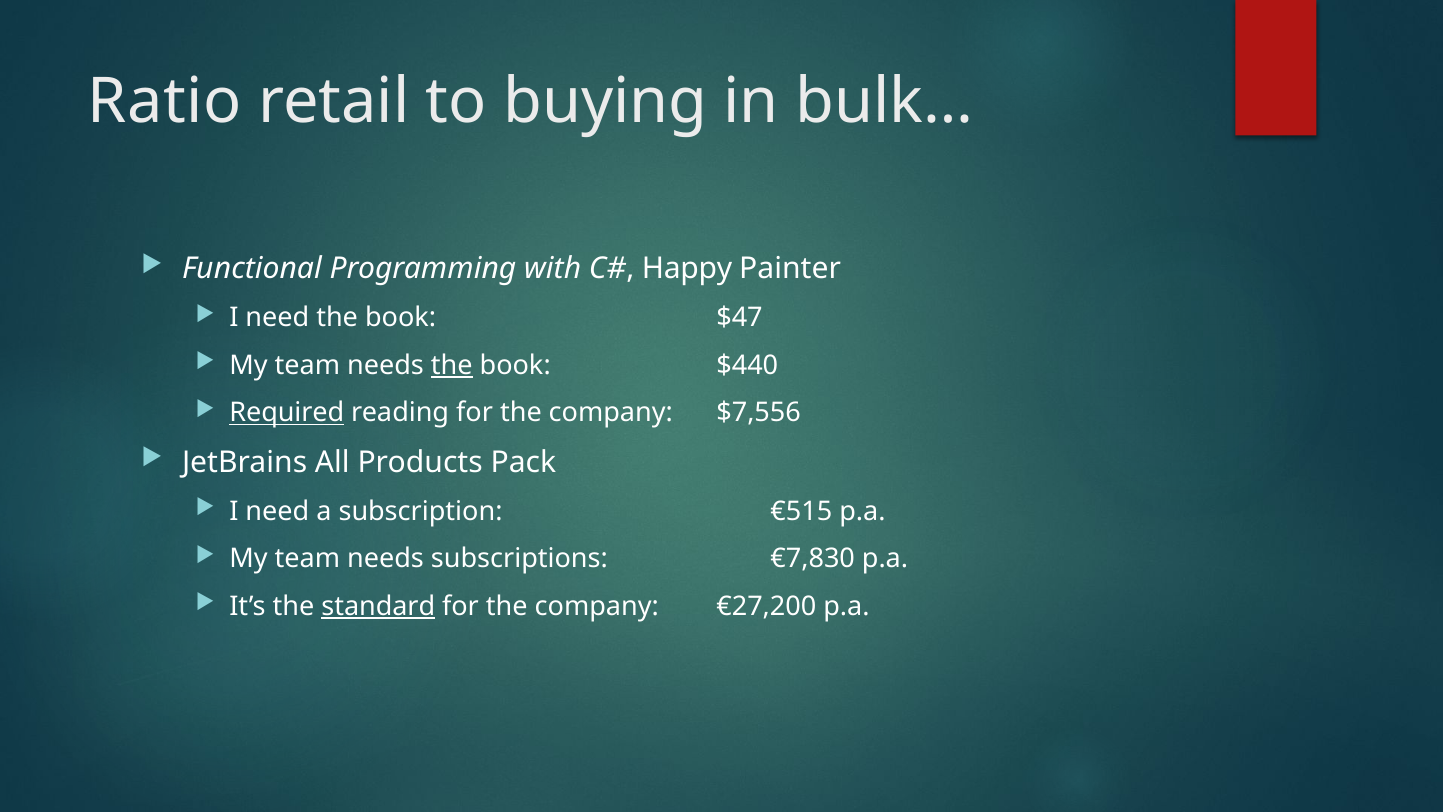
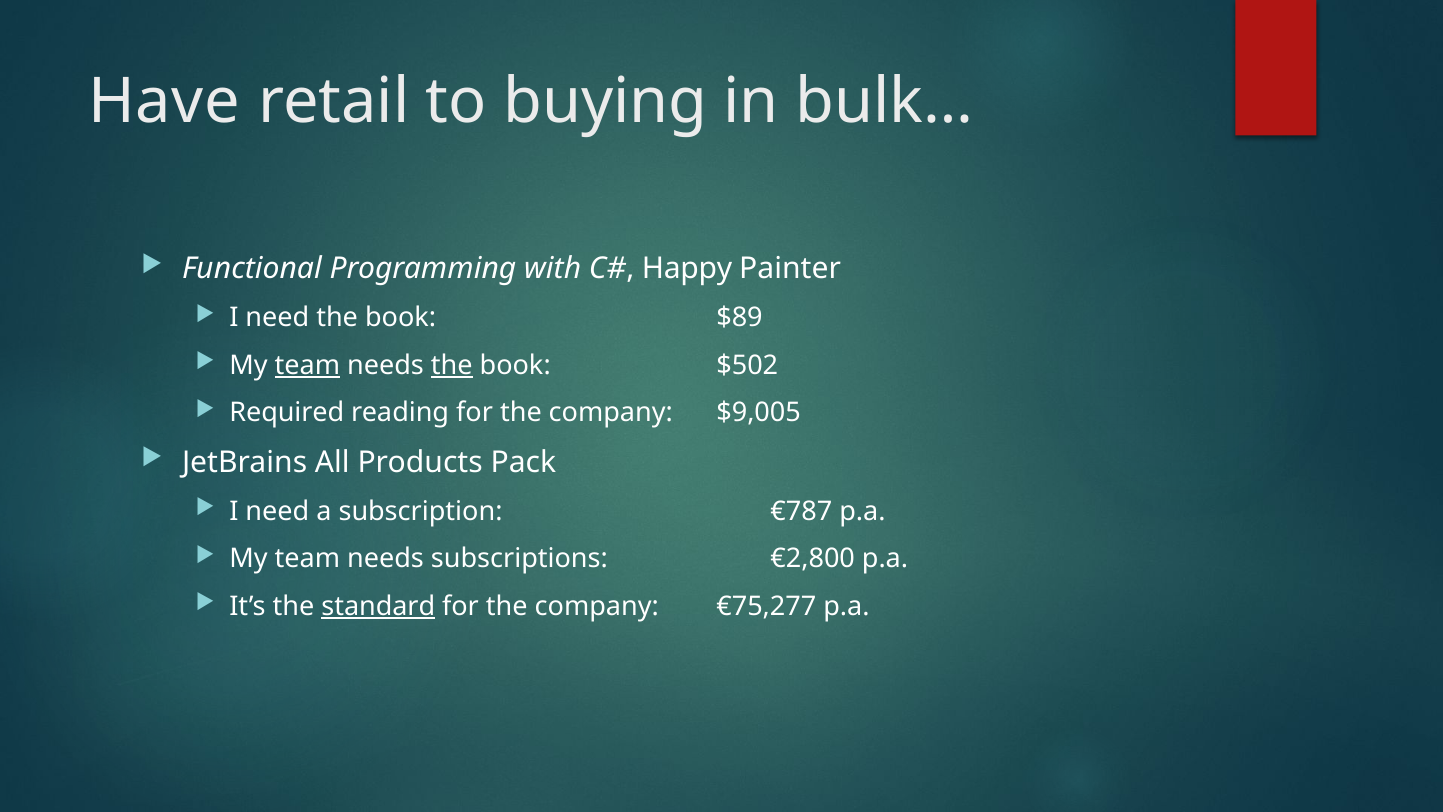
Ratio: Ratio -> Have (164, 101)
$47: $47 -> $89 (740, 318)
team underline: none -> present (307, 365)
$440: $440 -> $502 (747, 365)
Required underline: present -> none (287, 413)
$7,556: $7,556 -> $9,005 (759, 413)
€515: €515 -> €787 (801, 511)
€7,830: €7,830 -> €2,800 (813, 559)
€27,200: €27,200 -> €75,277 (766, 606)
